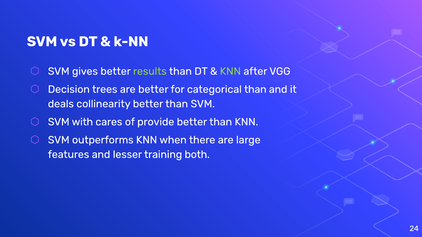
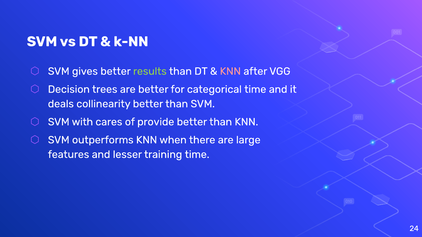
KNN colour: light green -> pink (230, 71)
categorical than: than -> time (255, 89)
training both: both -> time (197, 155)
